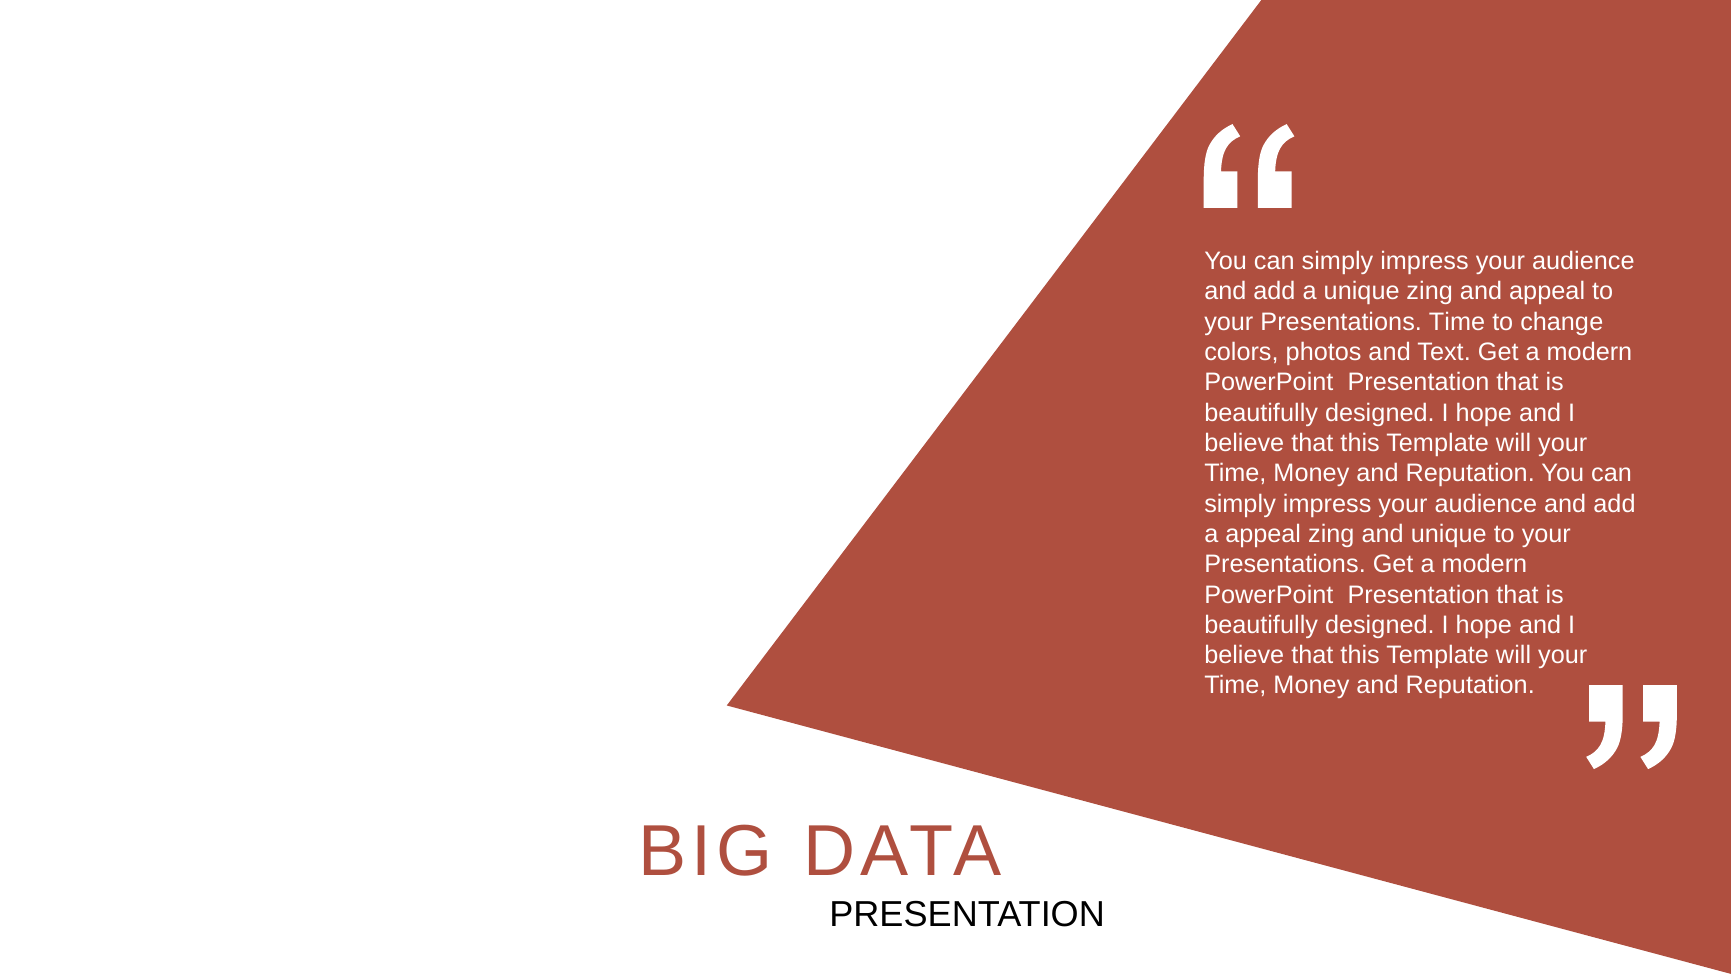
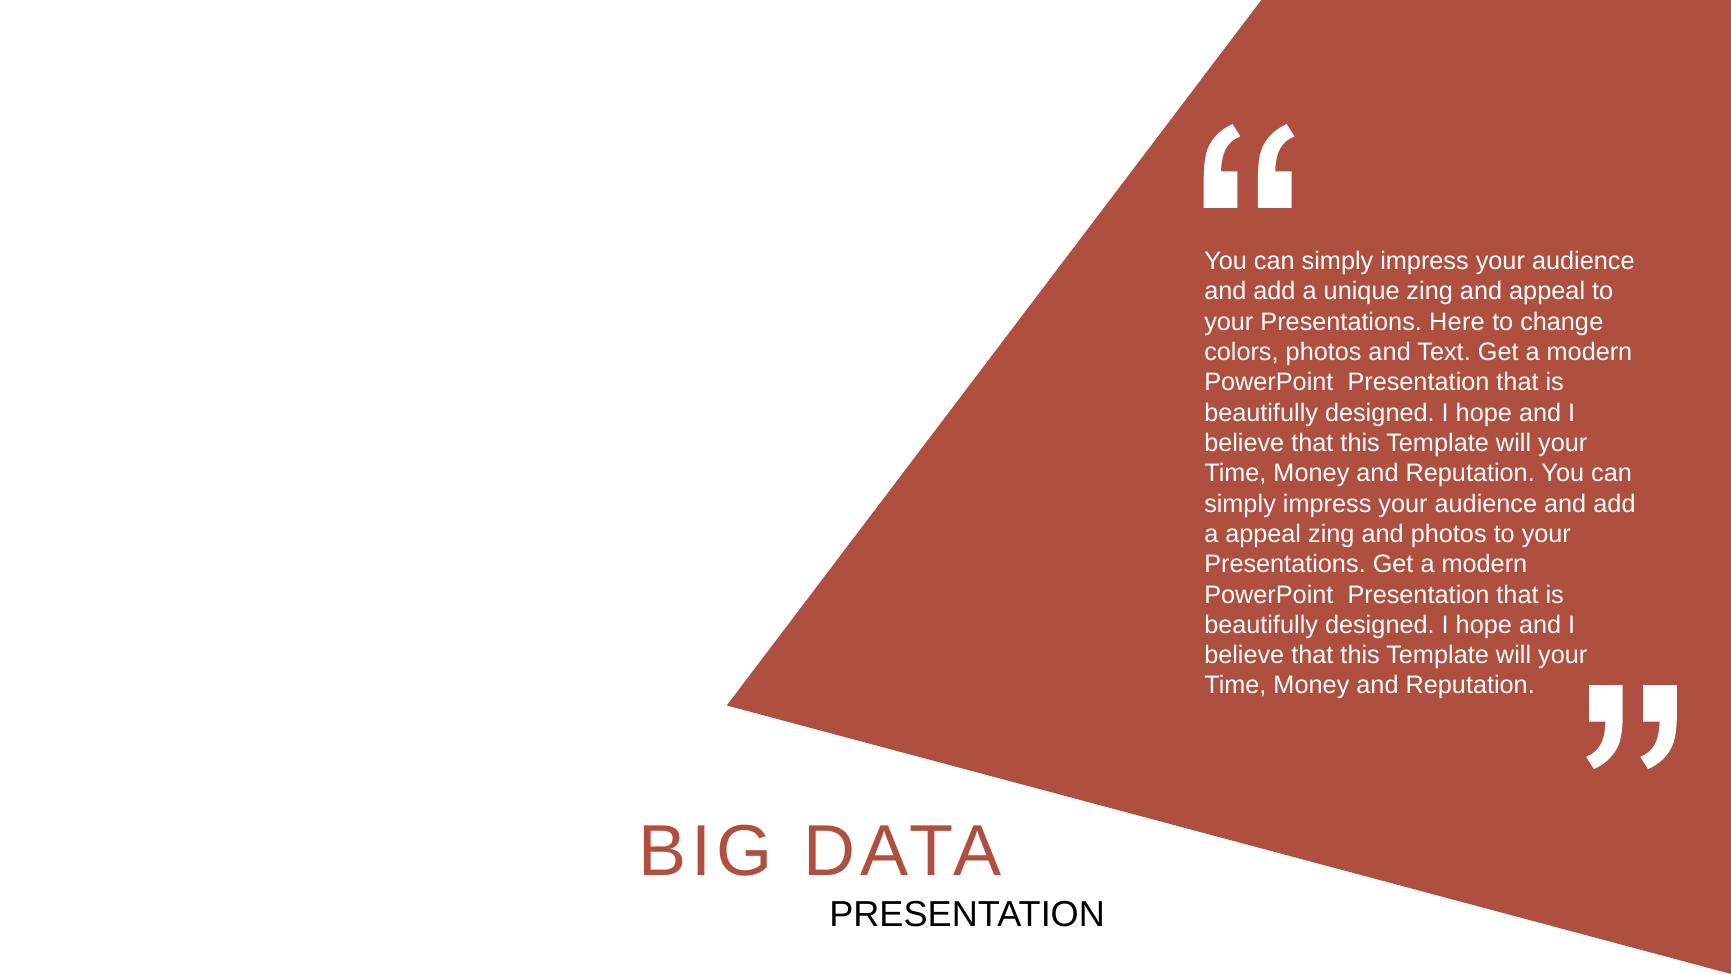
Presentations Time: Time -> Here (1457, 322)
and unique: unique -> photos (1449, 534)
